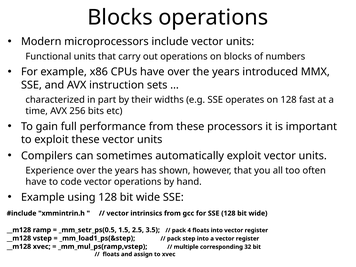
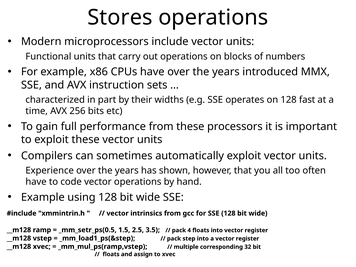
Blocks: Blocks -> Stores (120, 17)
